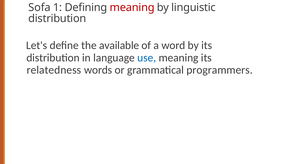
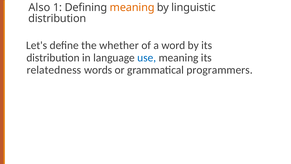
Sofa: Sofa -> Also (39, 7)
meaning colour: red -> orange (132, 7)
available: available -> whether (119, 45)
